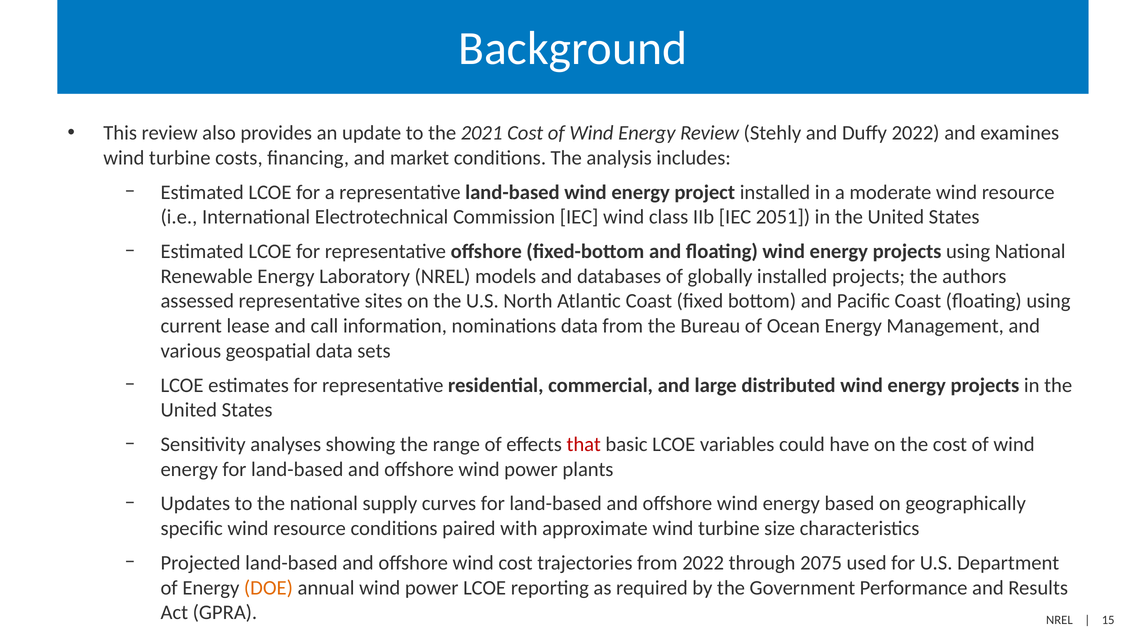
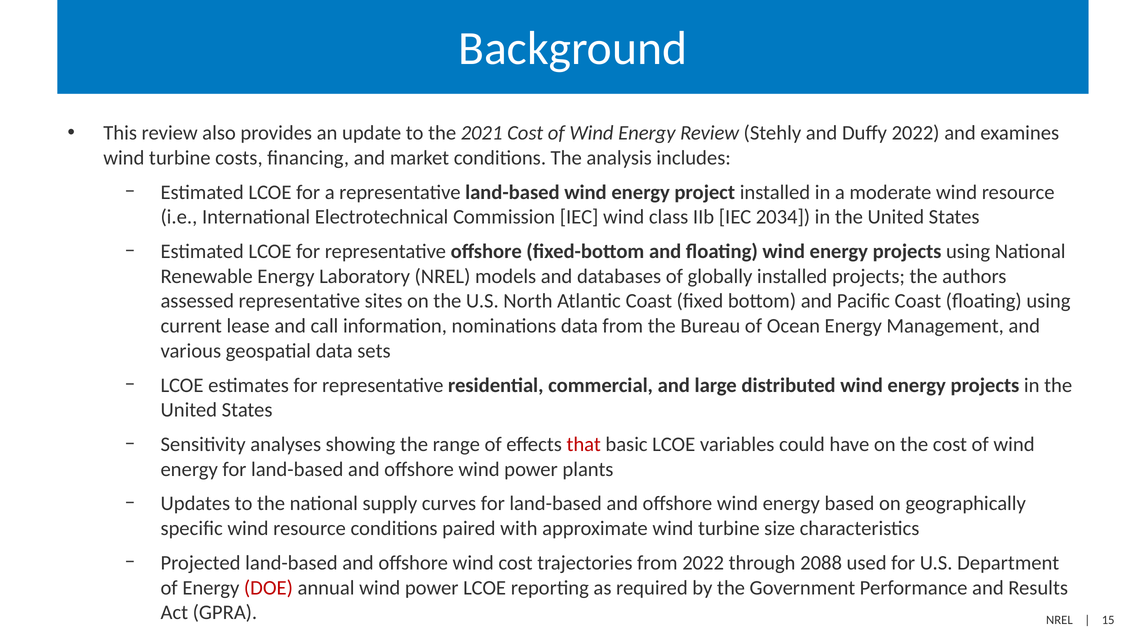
2051: 2051 -> 2034 (783, 217)
2075: 2075 -> 2088 (821, 563)
DOE colour: orange -> red (268, 588)
